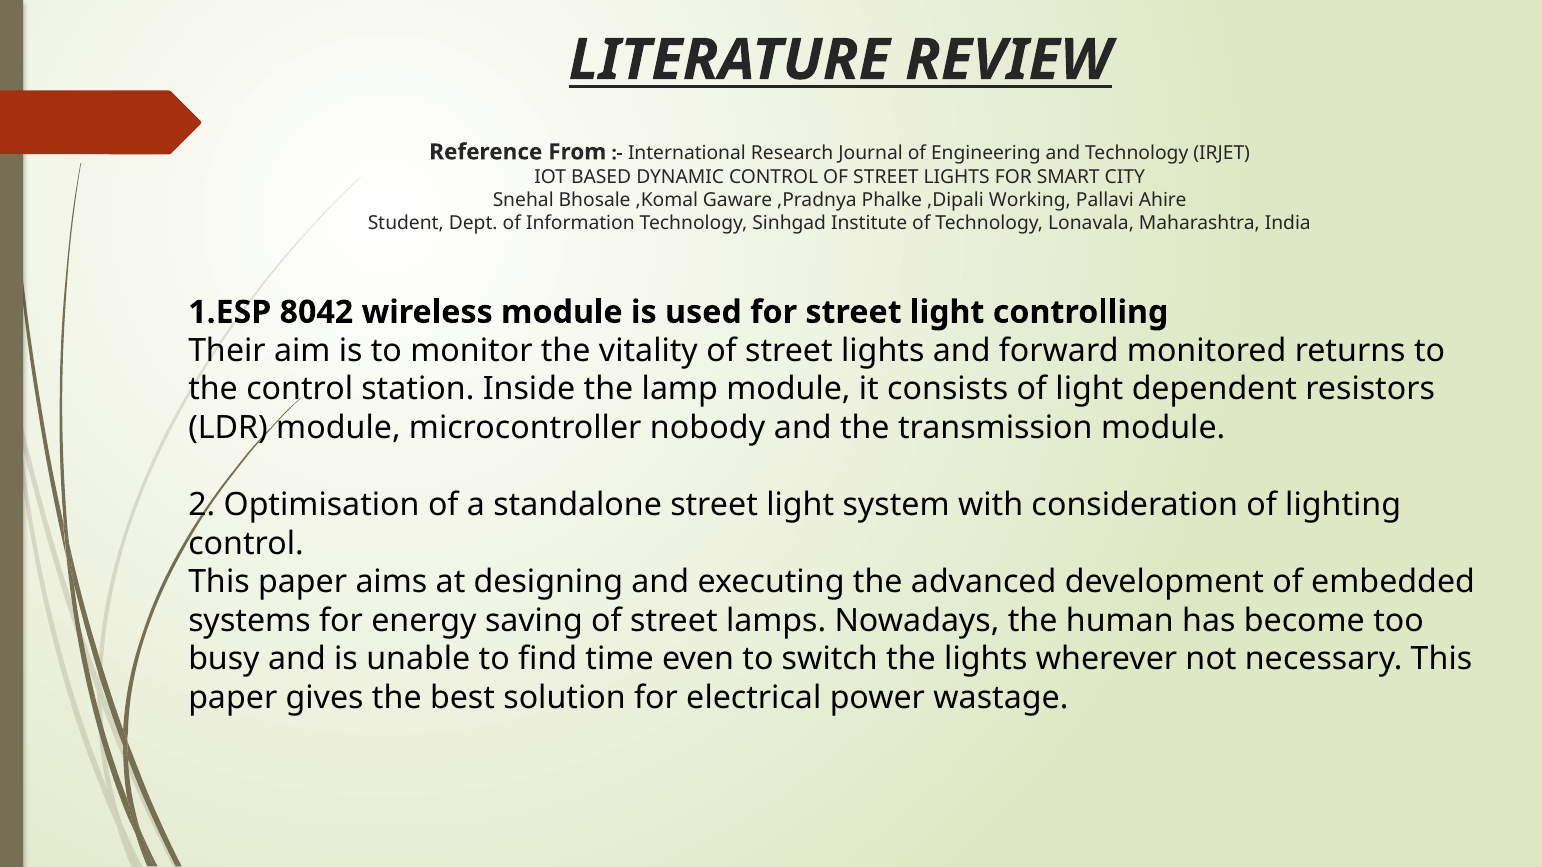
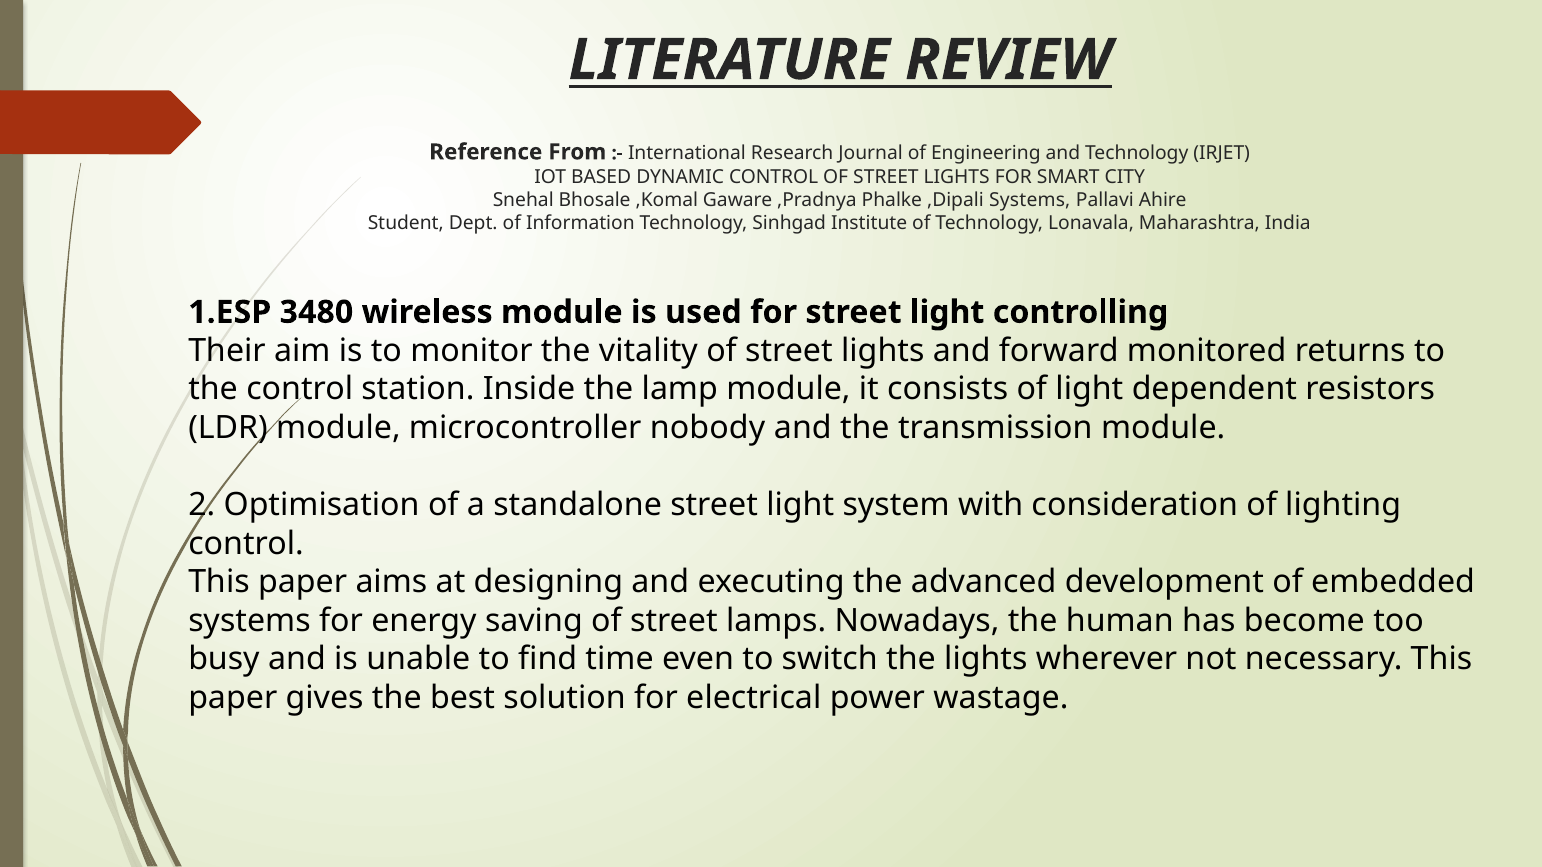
,Dipali Working: Working -> Systems (1030, 200)
8042: 8042 -> 3480 (316, 312)
